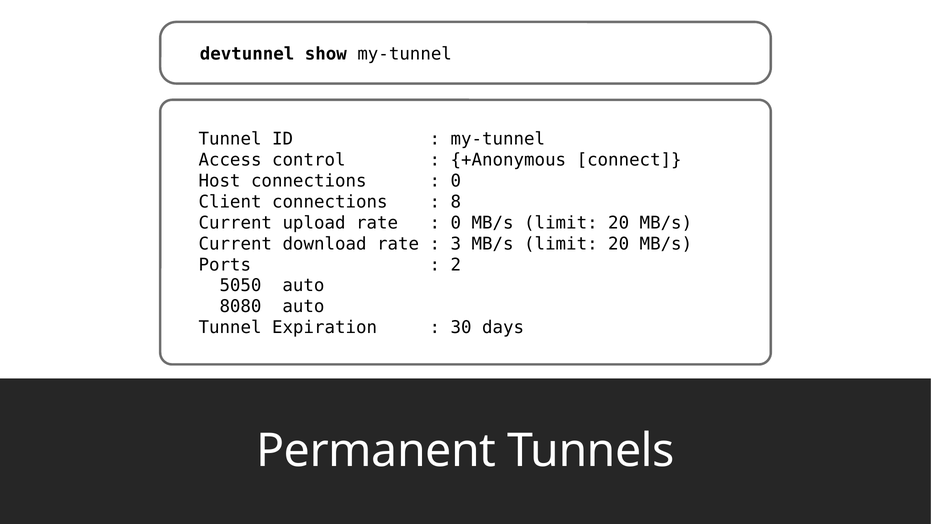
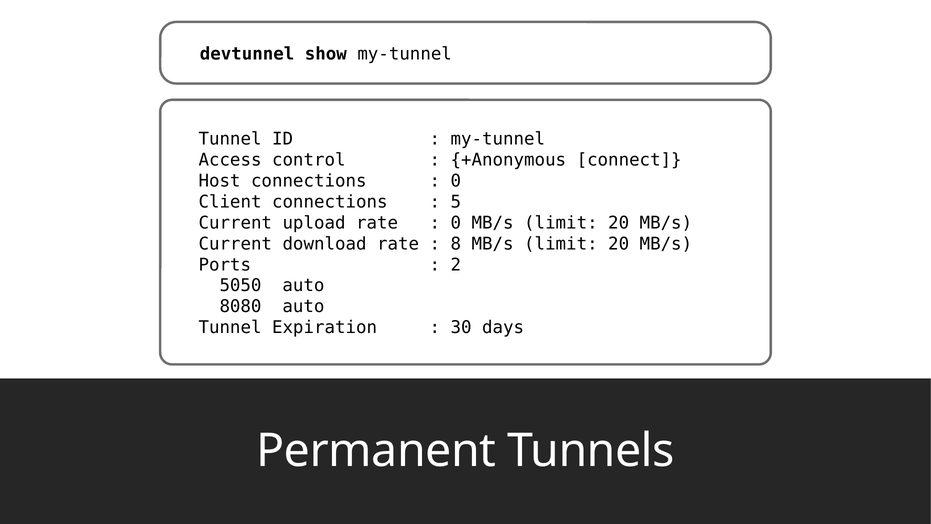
8: 8 -> 5 (456, 202)
3: 3 -> 8 (456, 244)
